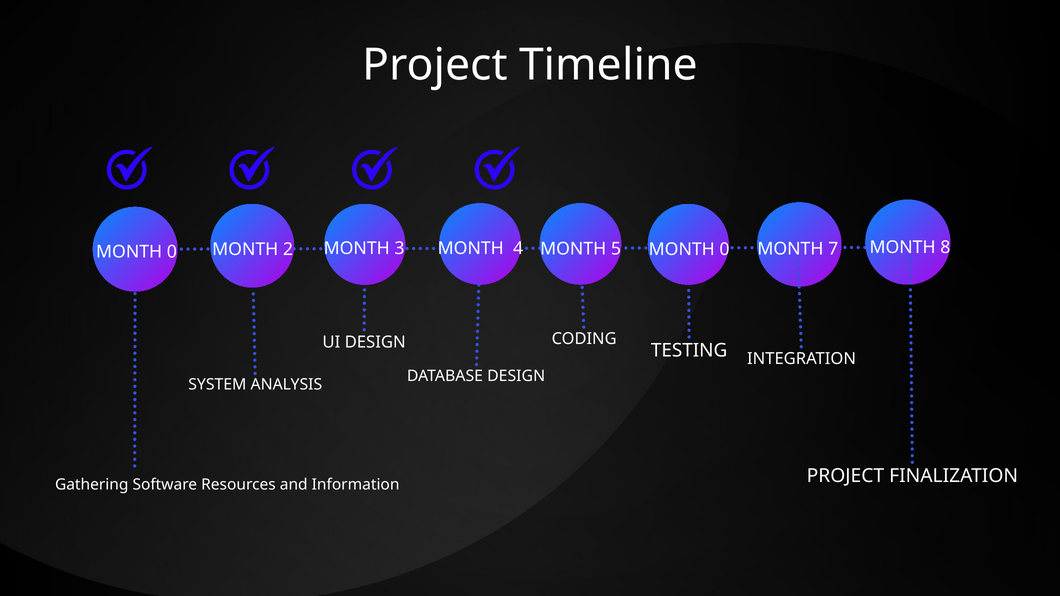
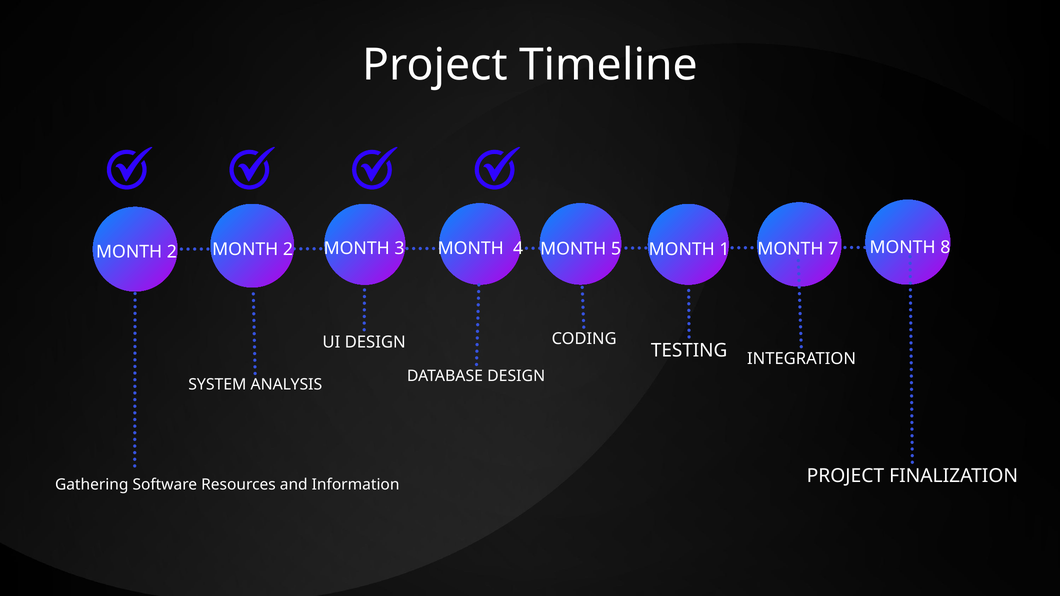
0: 0 -> 2 (172, 252)
5 MONTH 0: 0 -> 1 (725, 250)
